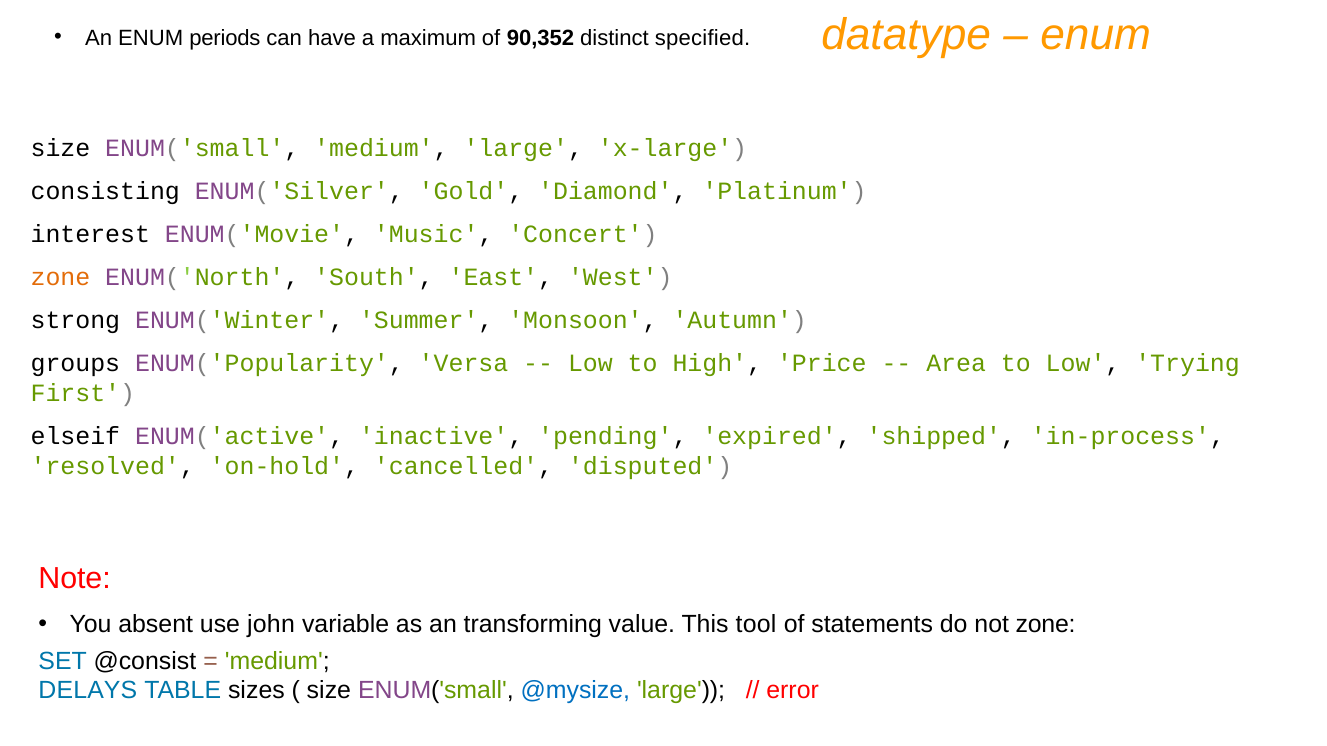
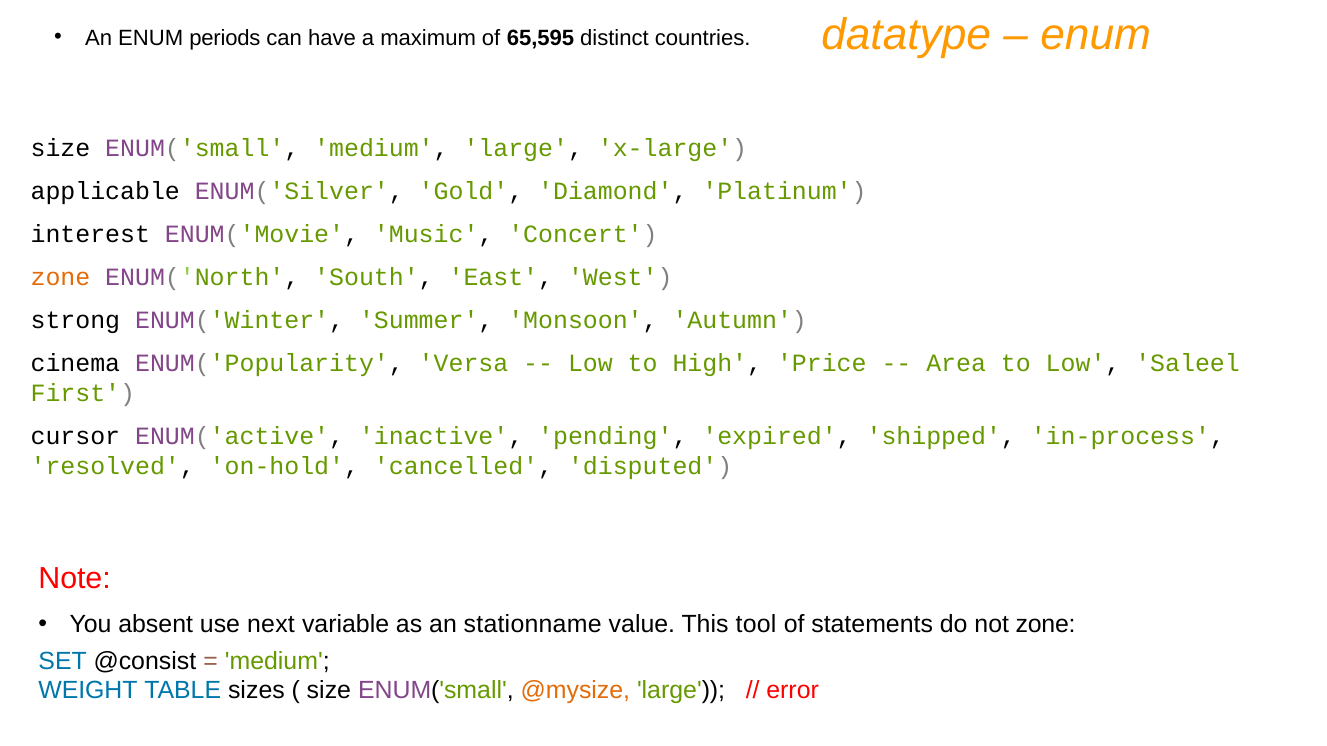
90,352: 90,352 -> 65,595 (541, 38)
specified: specified -> countries (703, 38)
consisting: consisting -> applicable (105, 191)
groups: groups -> cinema (75, 364)
Trying: Trying -> Saleel (1188, 364)
elseif: elseif -> cursor (75, 437)
john: john -> next (271, 625)
transforming: transforming -> stationname (533, 625)
DELAYS: DELAYS -> WEIGHT (88, 691)
@mysize colour: blue -> orange (575, 691)
